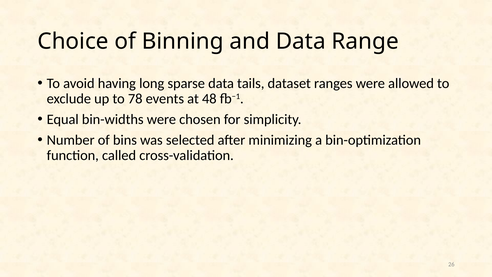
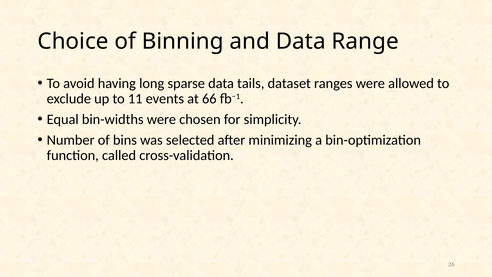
78: 78 -> 11 (135, 99)
48: 48 -> 66 (209, 99)
